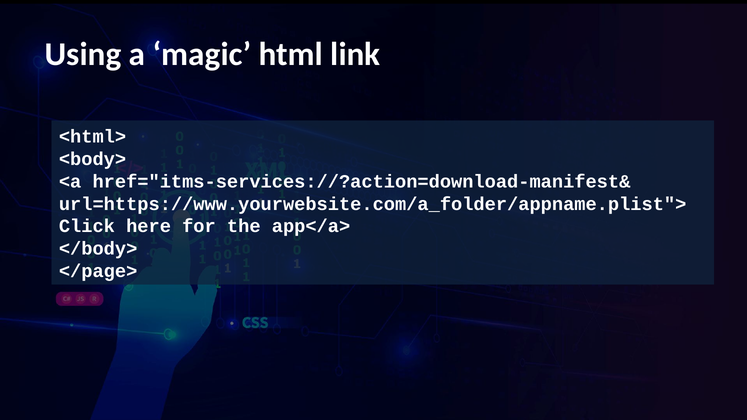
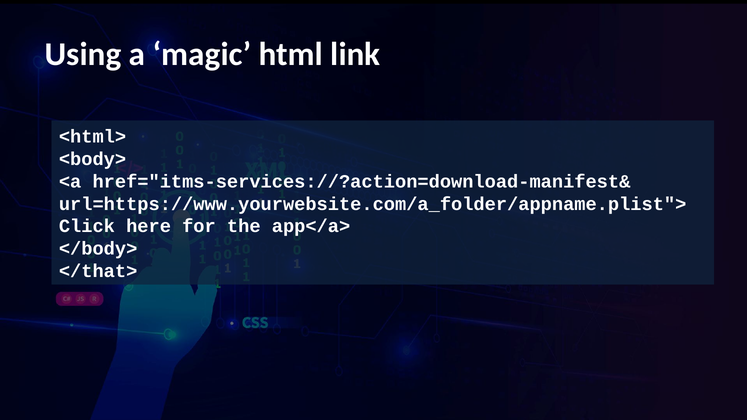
</page>: </page> -> </that> (98, 271)
